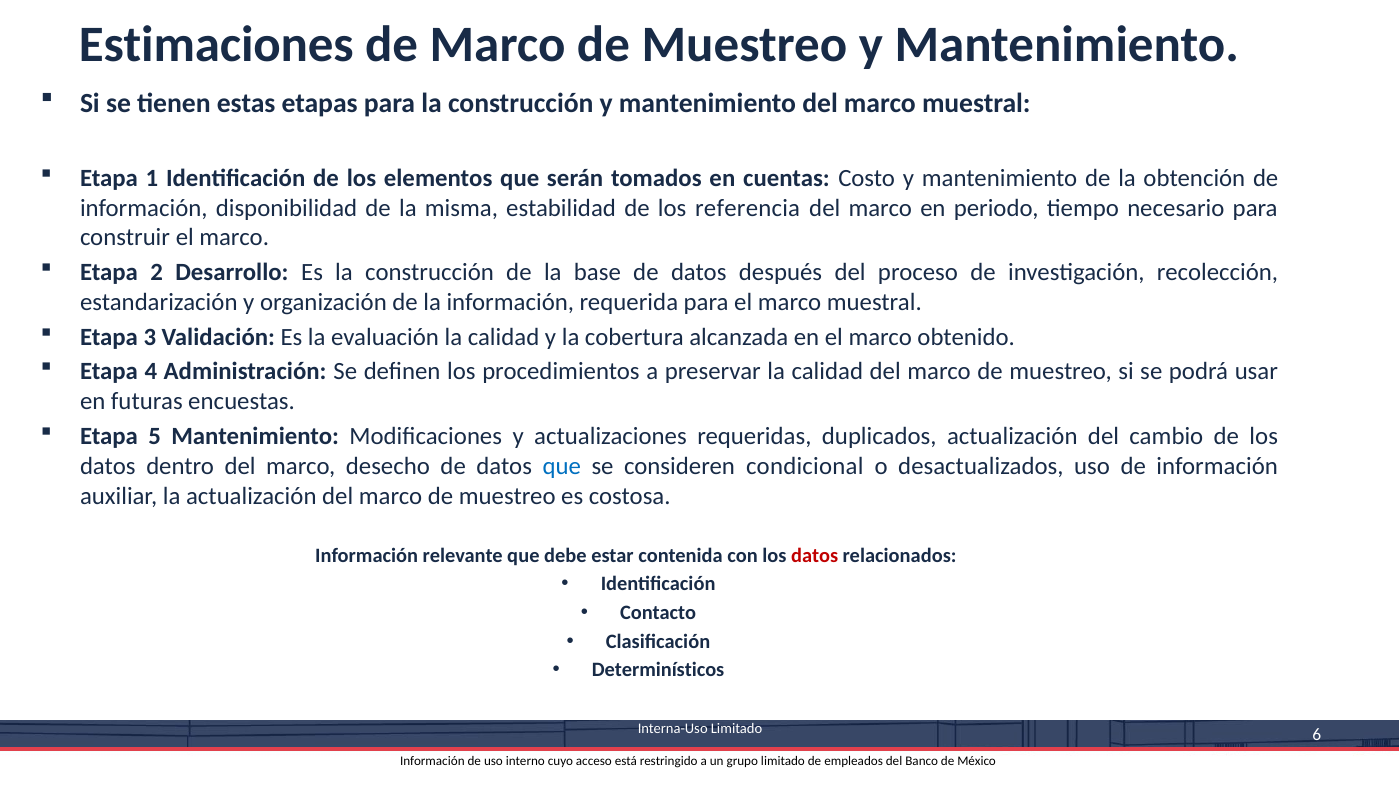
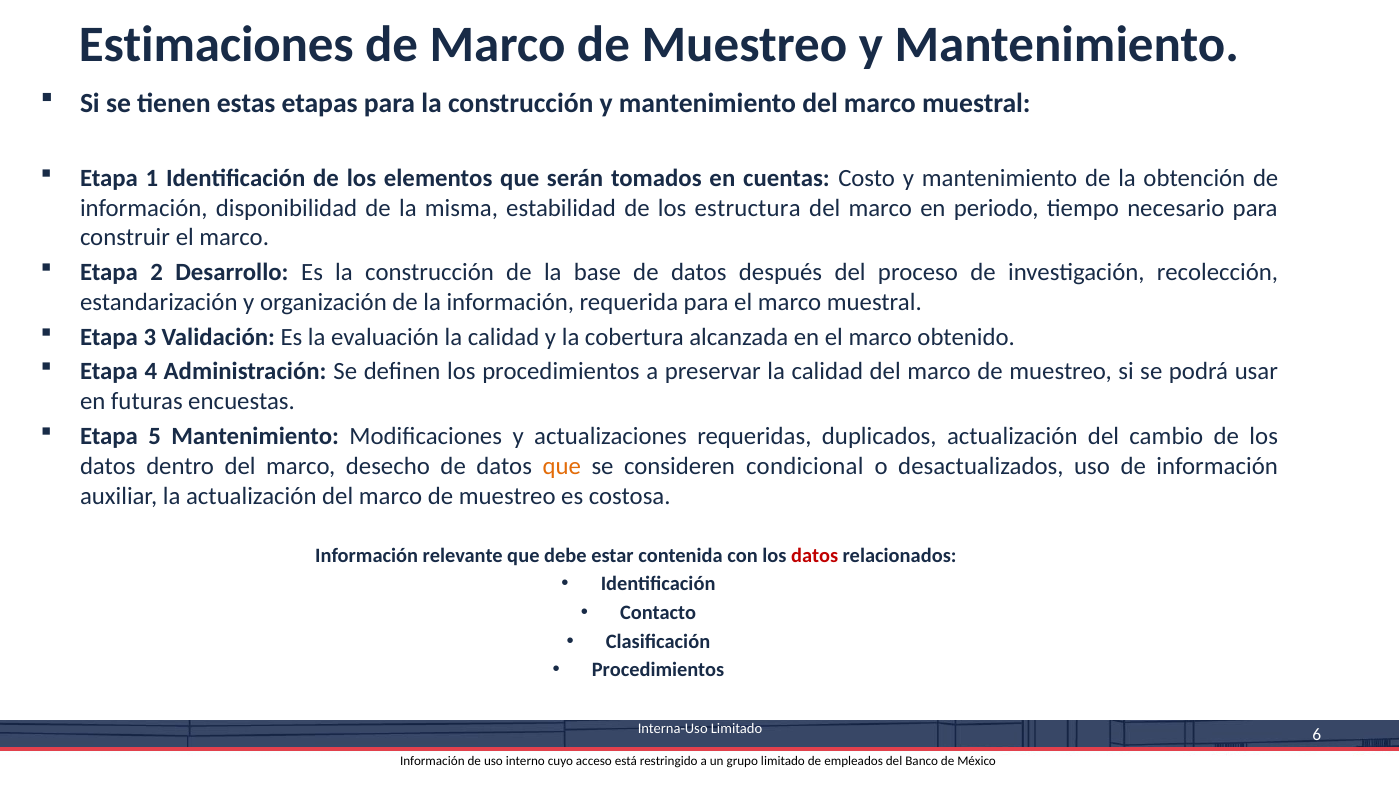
referencia: referencia -> estructura (748, 208)
que colour: blue -> orange (562, 466)
Determinísticos: Determinísticos -> Procedimientos (658, 670)
